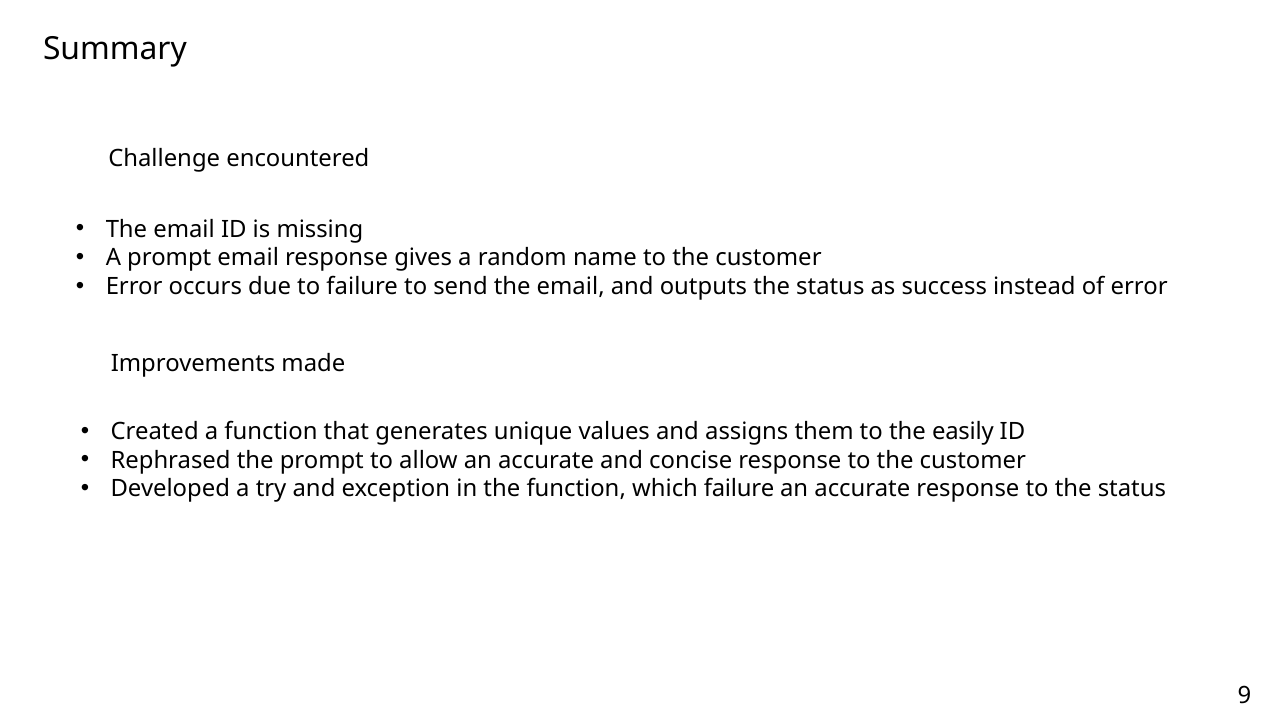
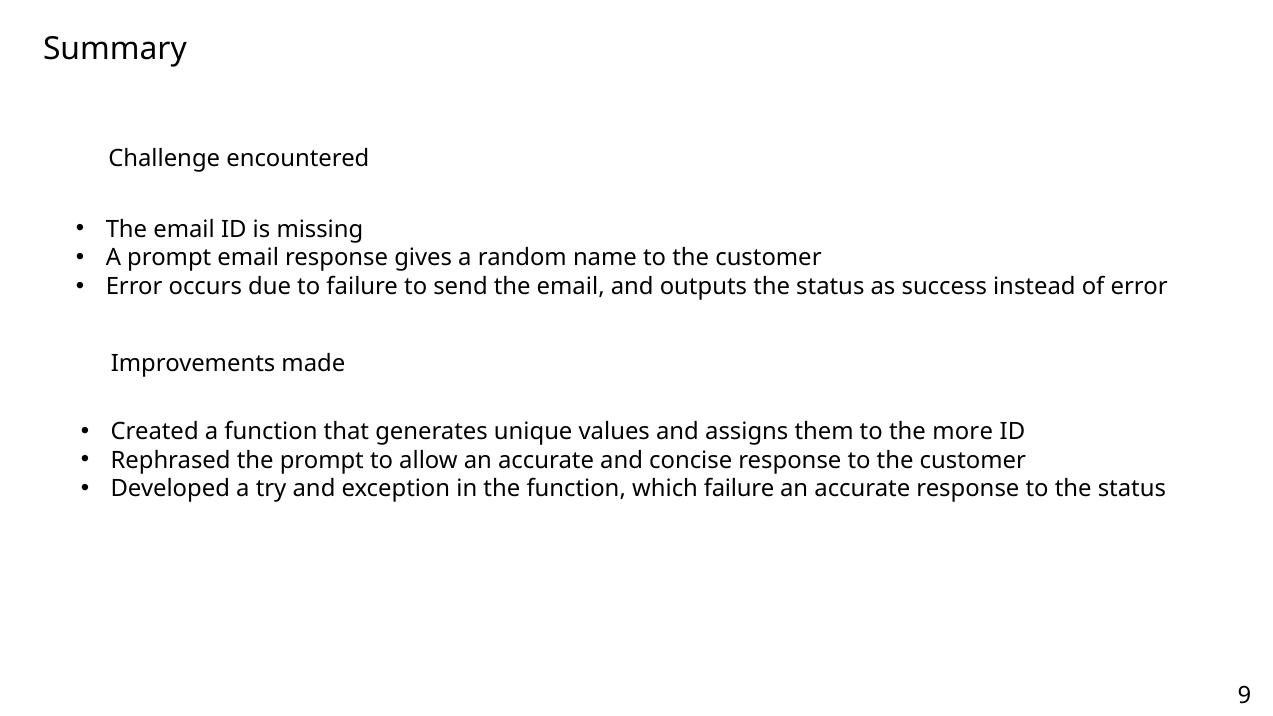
easily: easily -> more (963, 432)
